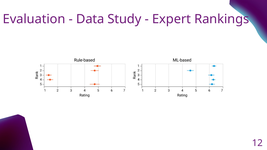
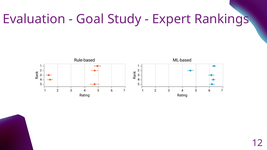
Data: Data -> Goal (90, 19)
